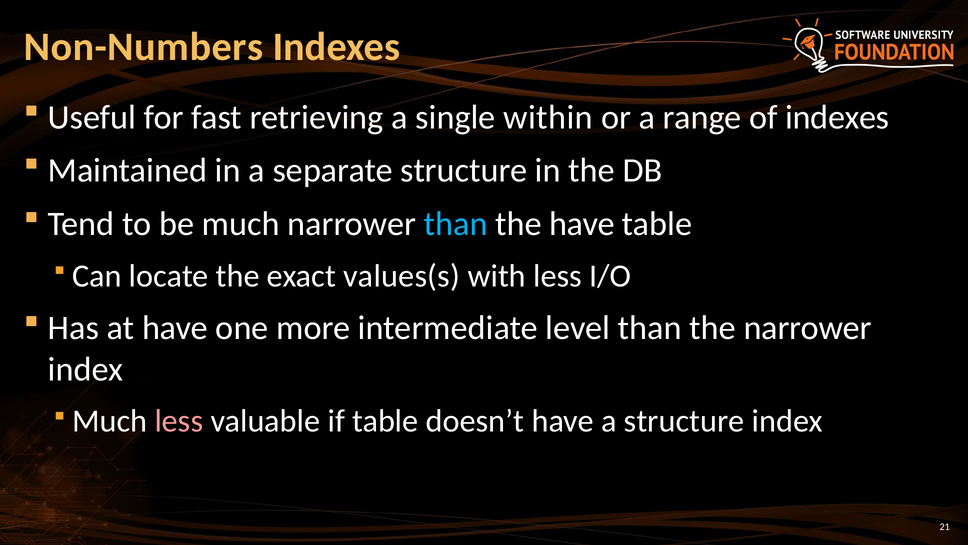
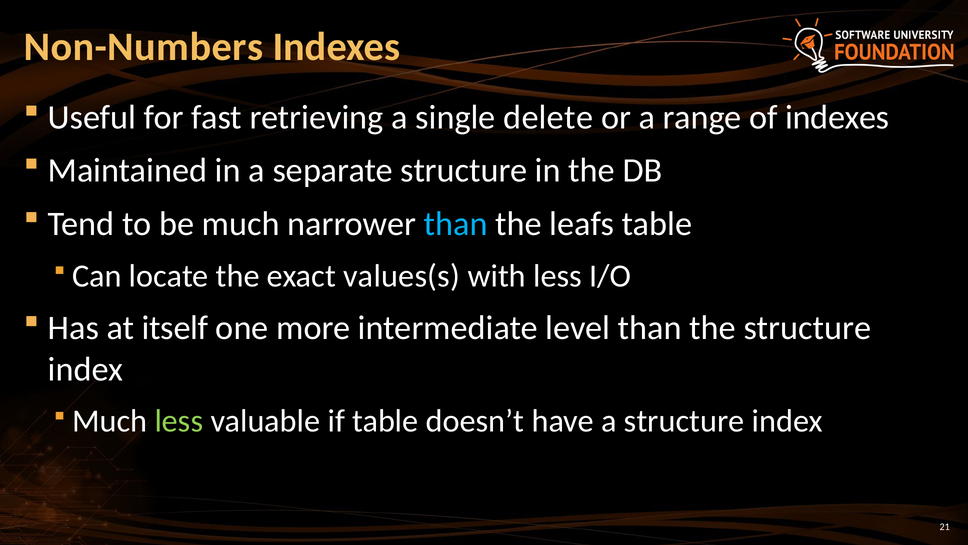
within: within -> delete (548, 117)
the have: have -> leafs (582, 224)
at have: have -> itself (175, 328)
the narrower: narrower -> structure (808, 328)
less colour: pink -> light green (179, 421)
